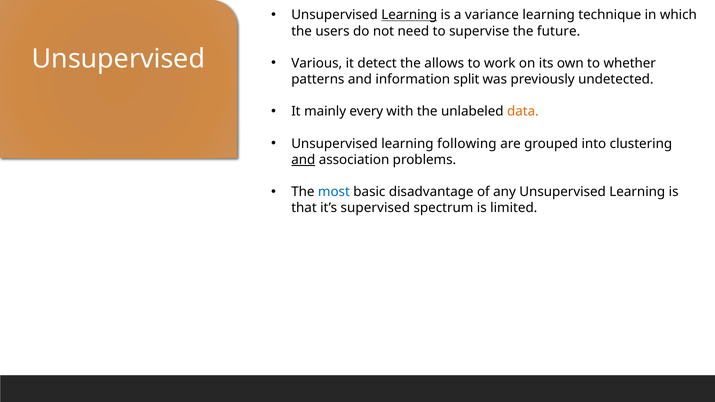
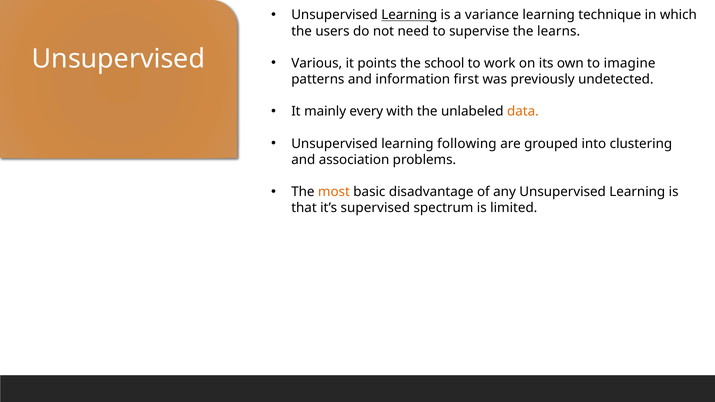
future: future -> learns (559, 31)
detect: detect -> points (377, 63)
allows: allows -> school (444, 63)
whether: whether -> imagine (630, 63)
split: split -> first (466, 79)
and underline: present -> none (303, 160)
most colour: blue -> orange (334, 192)
